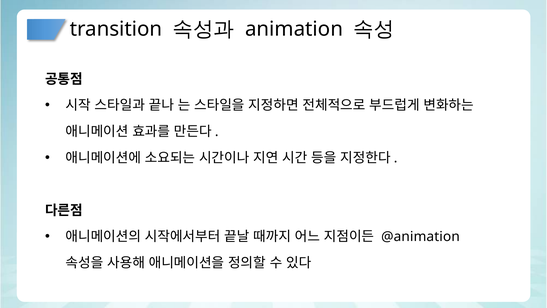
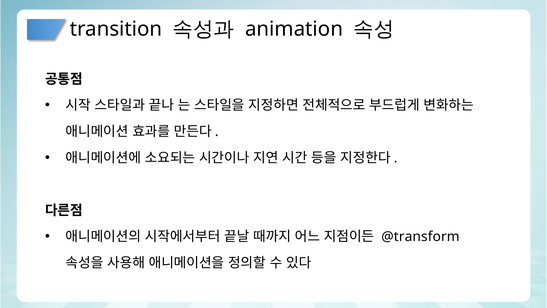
@animation: @animation -> @transform (420, 237)
